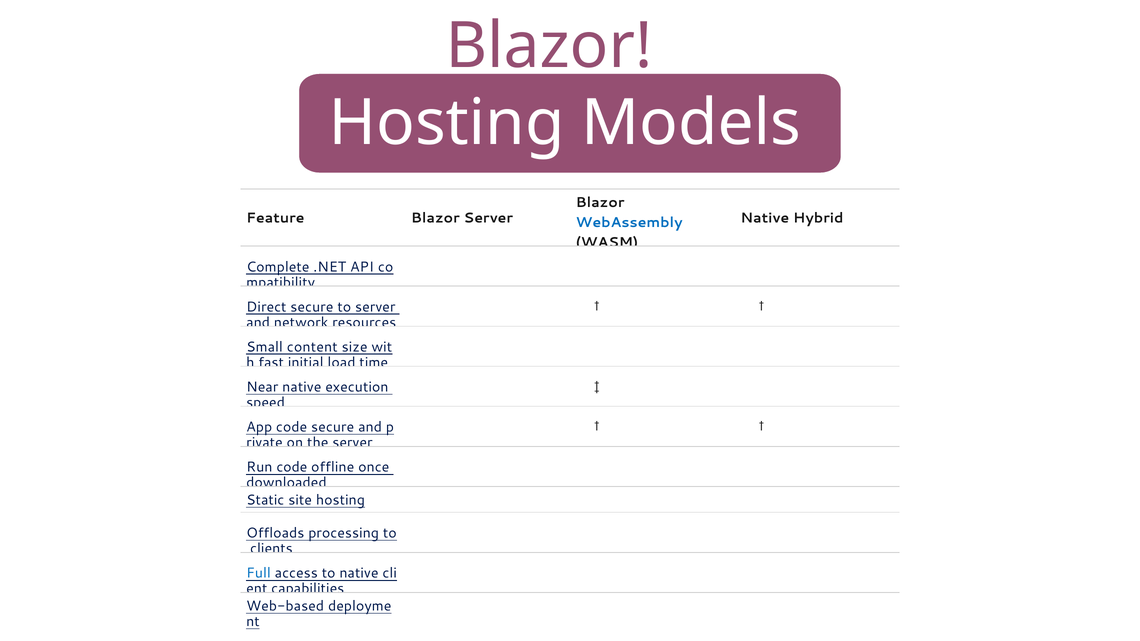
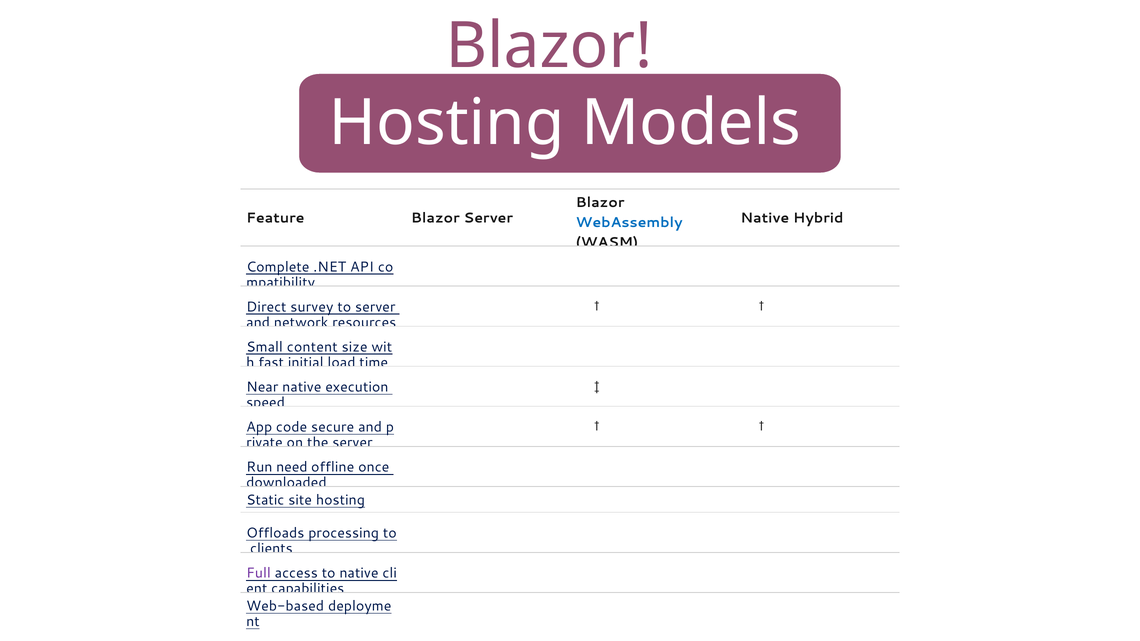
Direct secure: secure -> survey (312, 307)
Run code: code -> need (292, 467)
Full colour: blue -> purple (259, 573)
